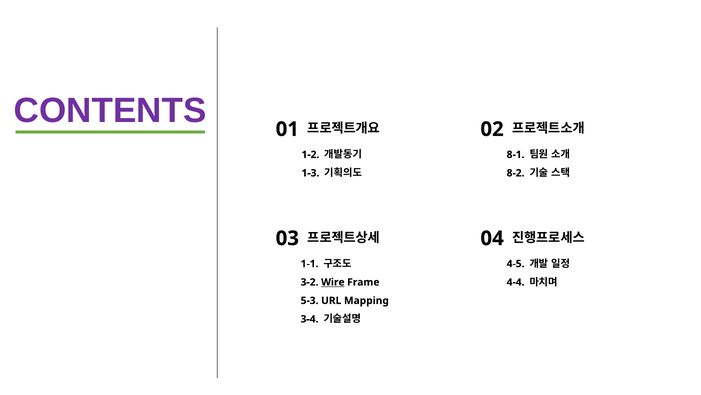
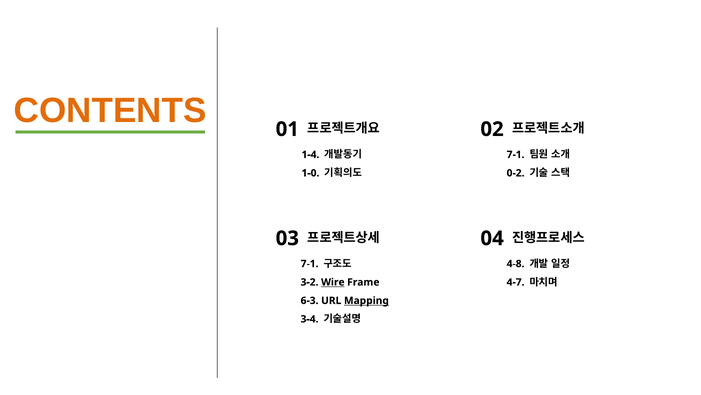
CONTENTS colour: purple -> orange (110, 110)
1-2: 1-2 -> 1-4 (310, 154)
8-1: 8-1 -> 7-1 (516, 154)
1-3: 1-3 -> 1-0 (310, 173)
8-2: 8-2 -> 0-2 (516, 173)
1-1: 1-1 -> 7-1 (310, 263)
4-5: 4-5 -> 4-8 (516, 263)
4-4: 4-4 -> 4-7 (516, 282)
5-3: 5-3 -> 6-3 (310, 300)
Mapping underline: none -> present (366, 300)
